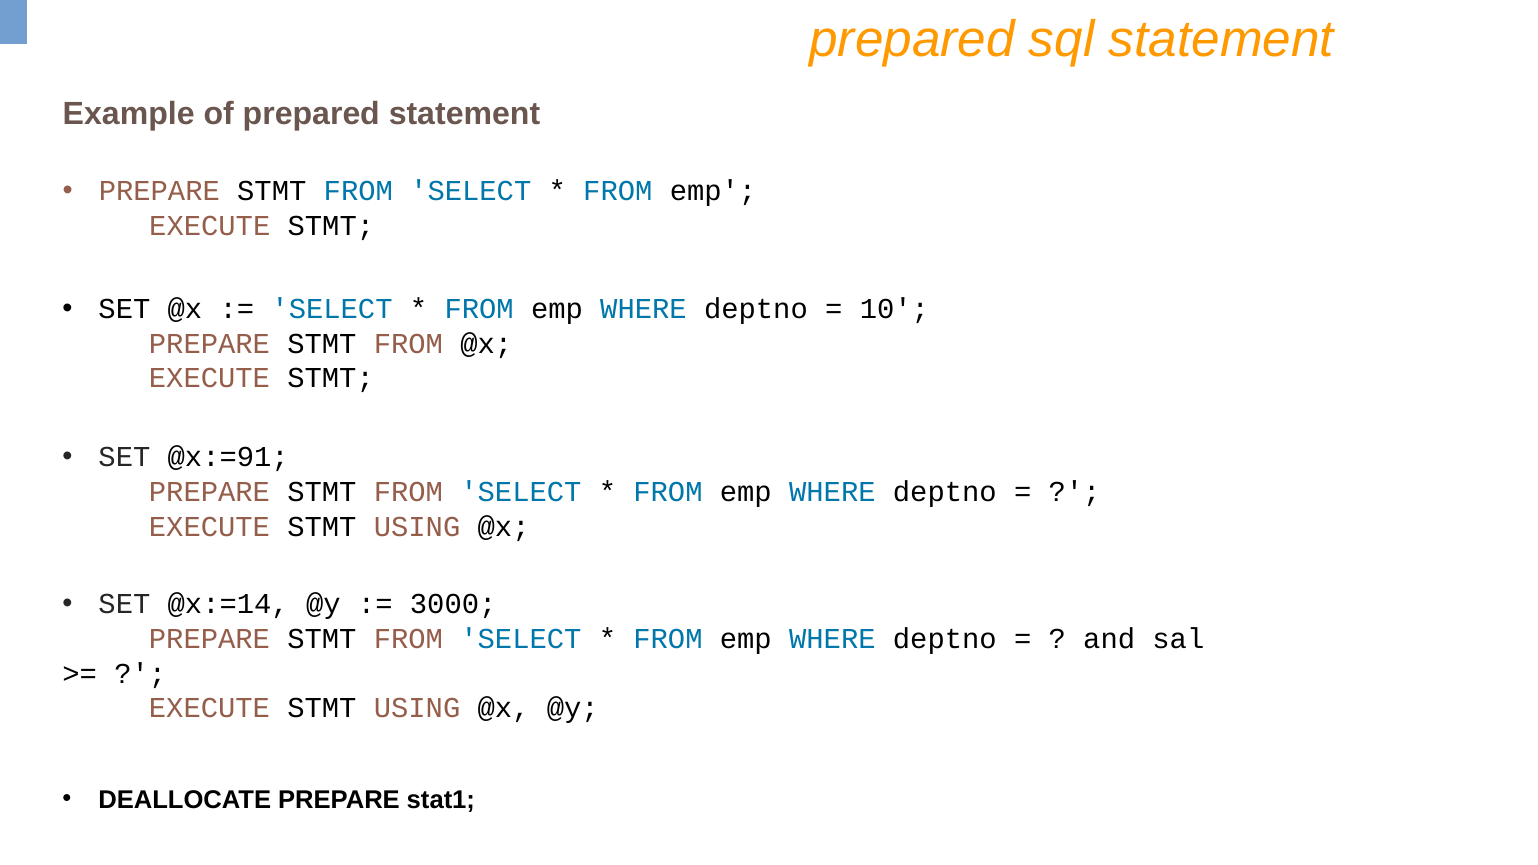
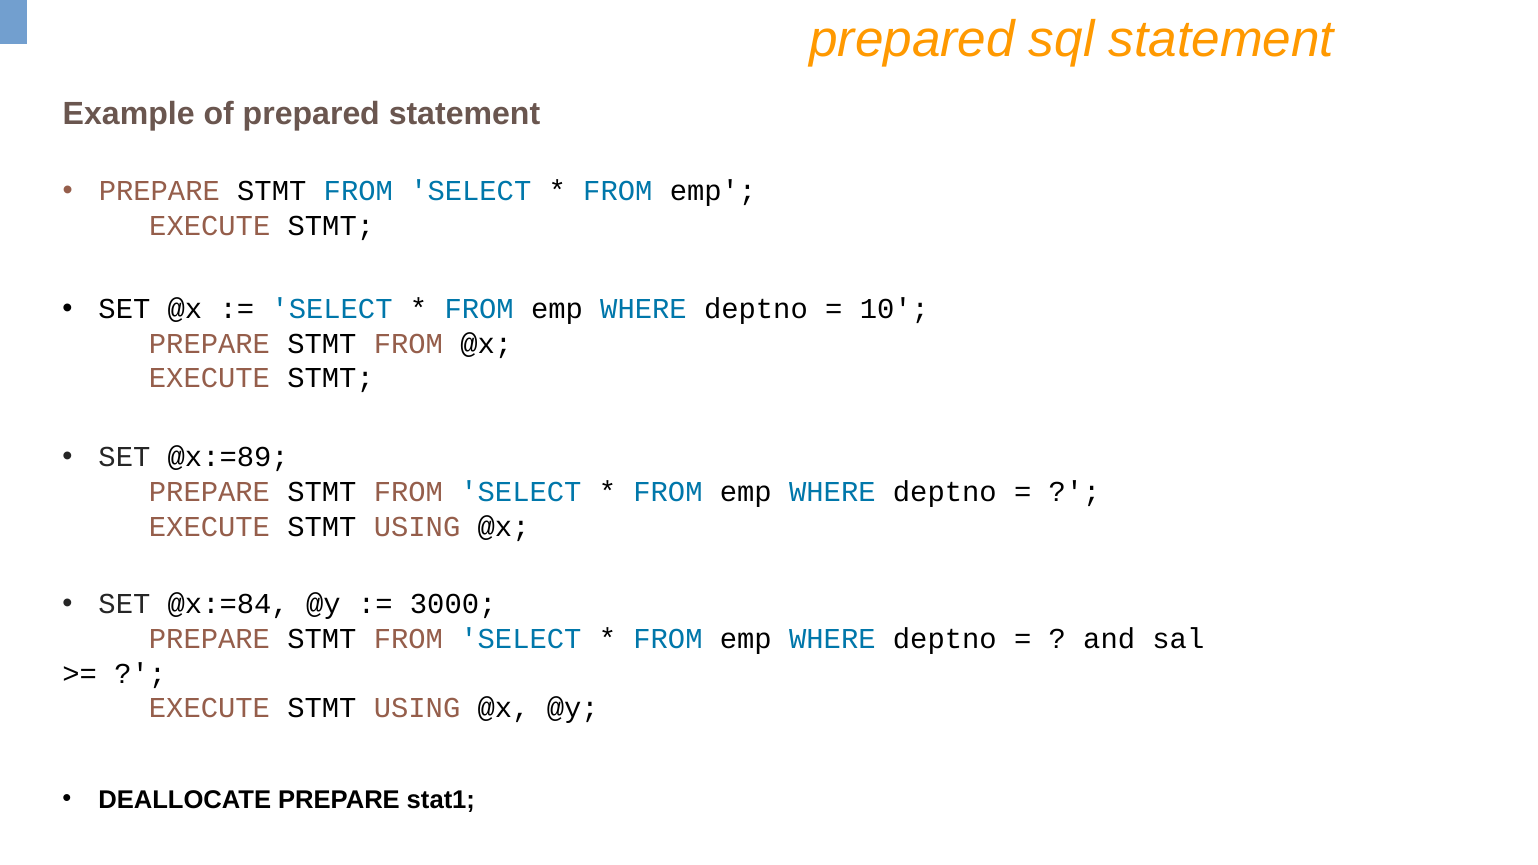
@x:=91: @x:=91 -> @x:=89 (228, 458)
@x:=14: @x:=14 -> @x:=84 (228, 604)
